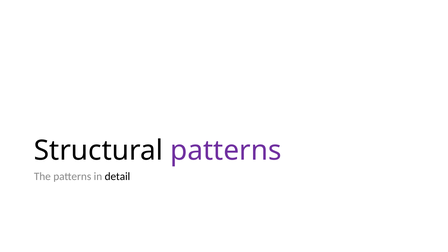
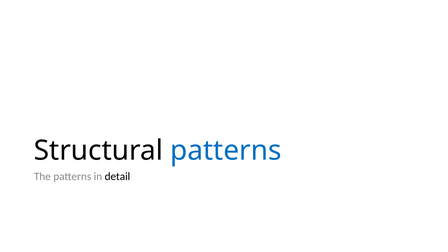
patterns colour: purple -> blue (226, 151)
